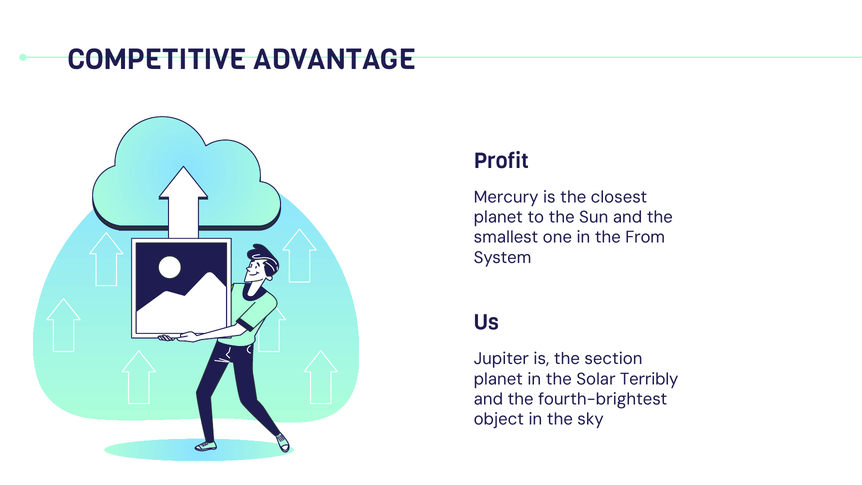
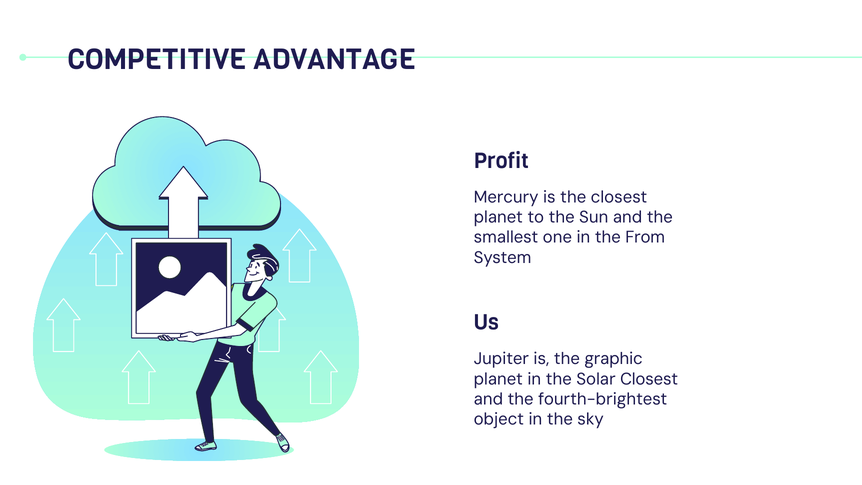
section: section -> graphic (614, 359)
Solar Terribly: Terribly -> Closest (649, 379)
